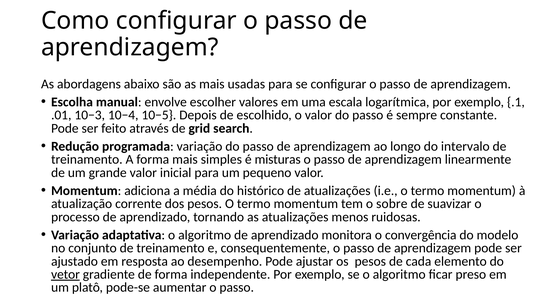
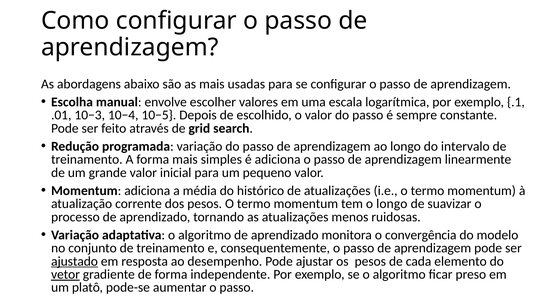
é misturas: misturas -> adiciona (278, 159)
o sobre: sobre -> longo (392, 204)
ajustado underline: none -> present (75, 261)
